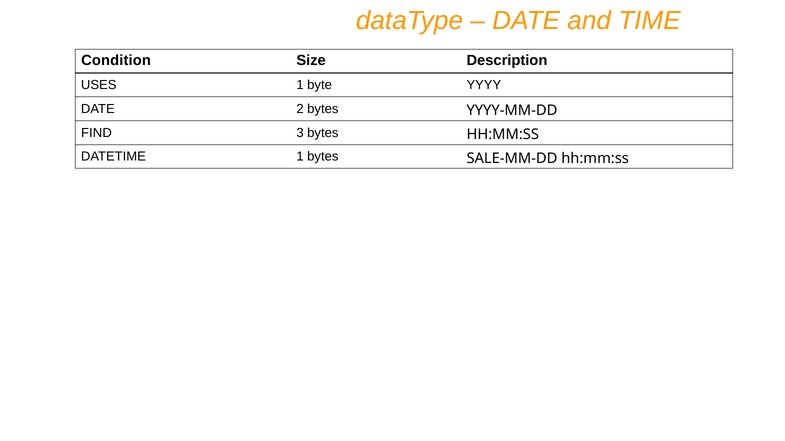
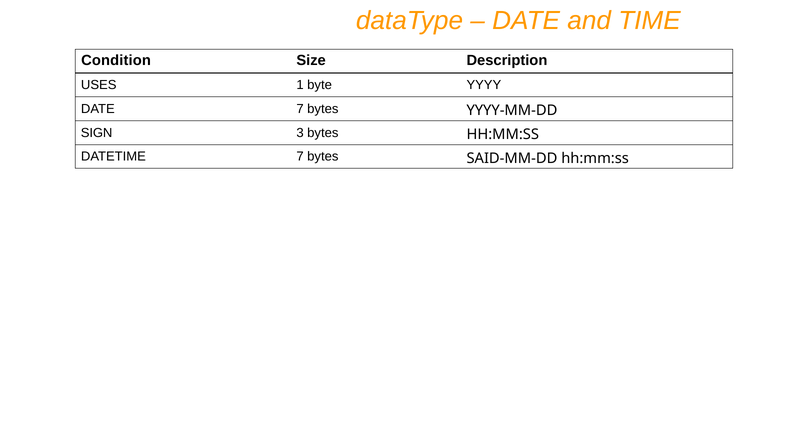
DATE 2: 2 -> 7 (300, 109)
FIND: FIND -> SIGN (97, 133)
DATETIME 1: 1 -> 7 (300, 157)
SALE-MM-DD: SALE-MM-DD -> SAID-MM-DD (512, 158)
